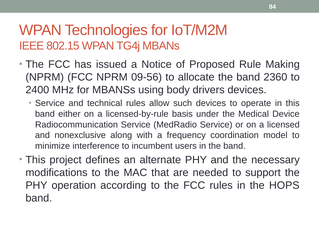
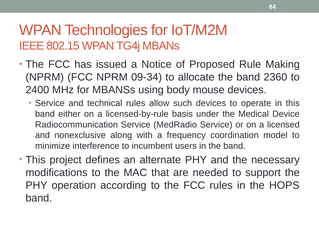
09-56: 09-56 -> 09-34 (147, 77)
drivers: drivers -> mouse (209, 90)
